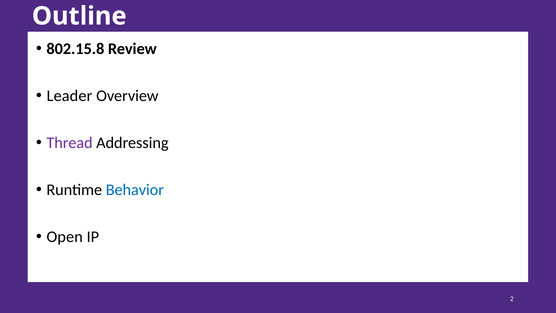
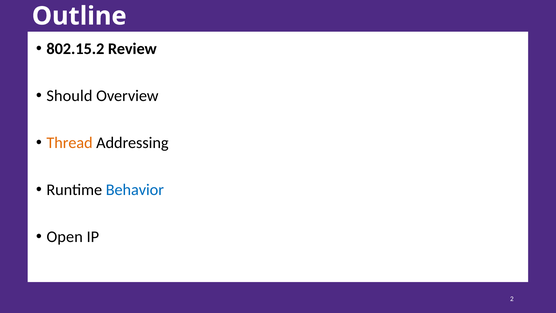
802.15.8: 802.15.8 -> 802.15.2 (75, 49)
Leader: Leader -> Should (69, 96)
Thread colour: purple -> orange (70, 143)
